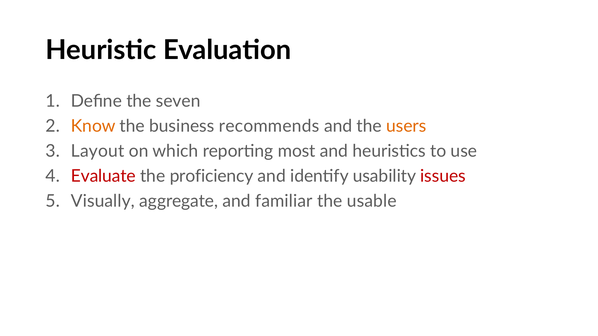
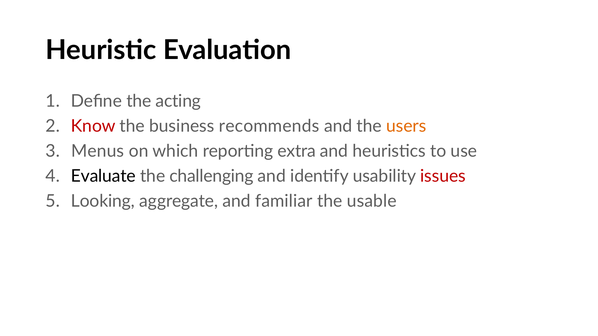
seven: seven -> acting (178, 101)
Know colour: orange -> red (93, 126)
Layout: Layout -> Menus (98, 151)
most: most -> extra (297, 151)
Evaluate colour: red -> black (103, 176)
proficiency: proficiency -> challenging (212, 176)
Visually: Visually -> Looking (103, 201)
